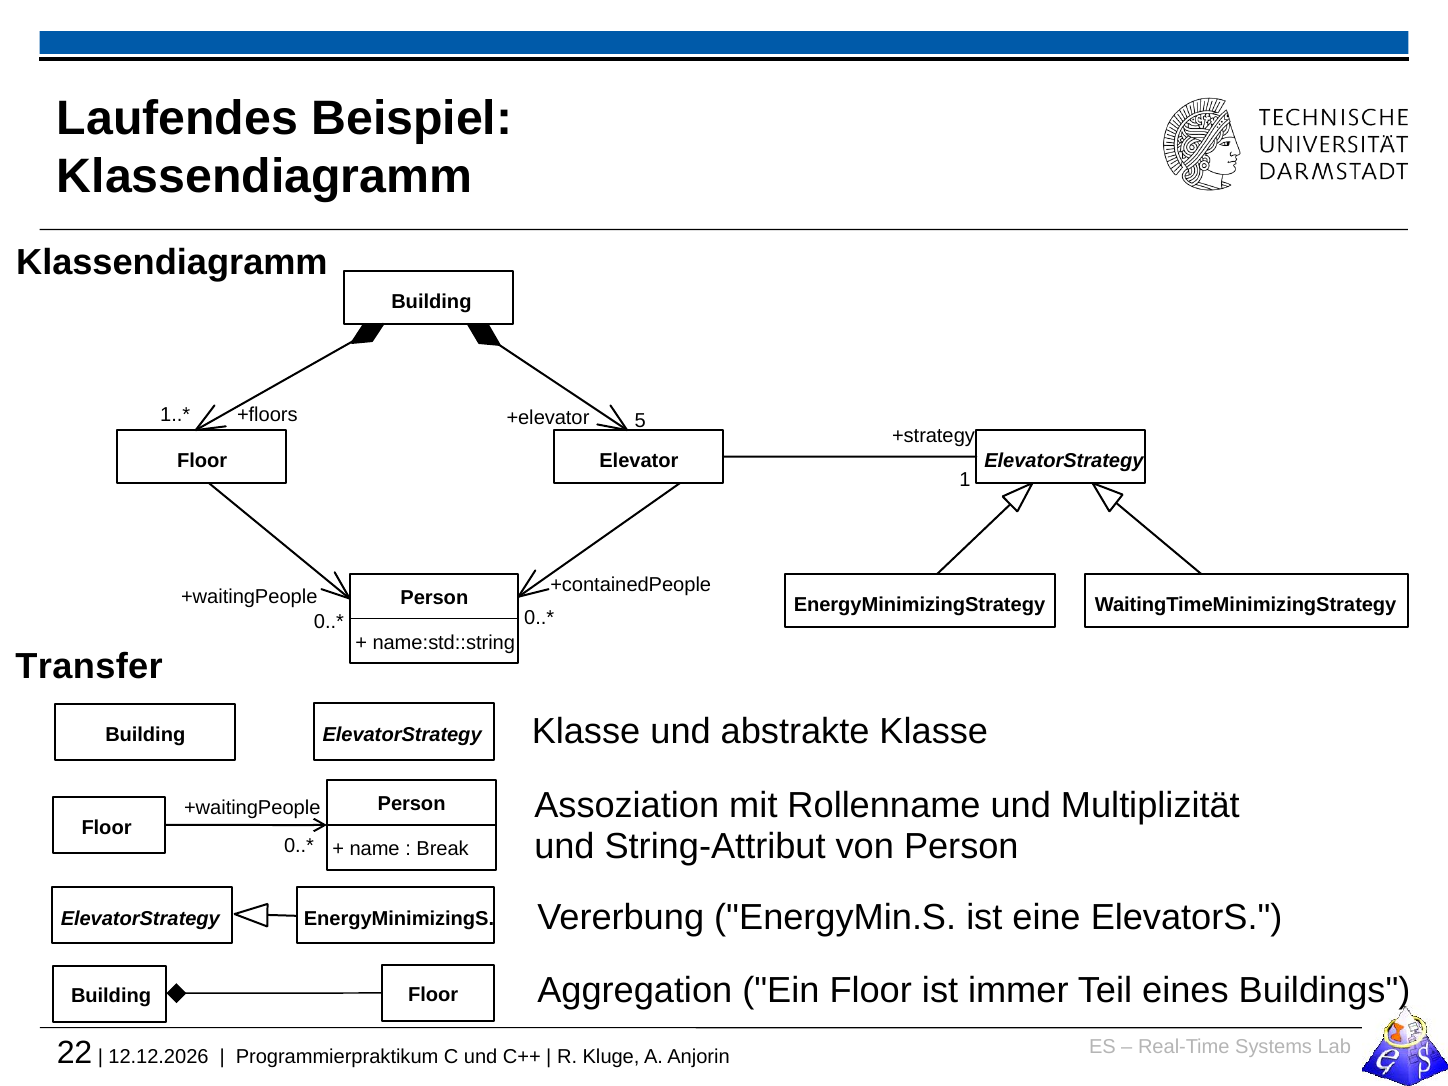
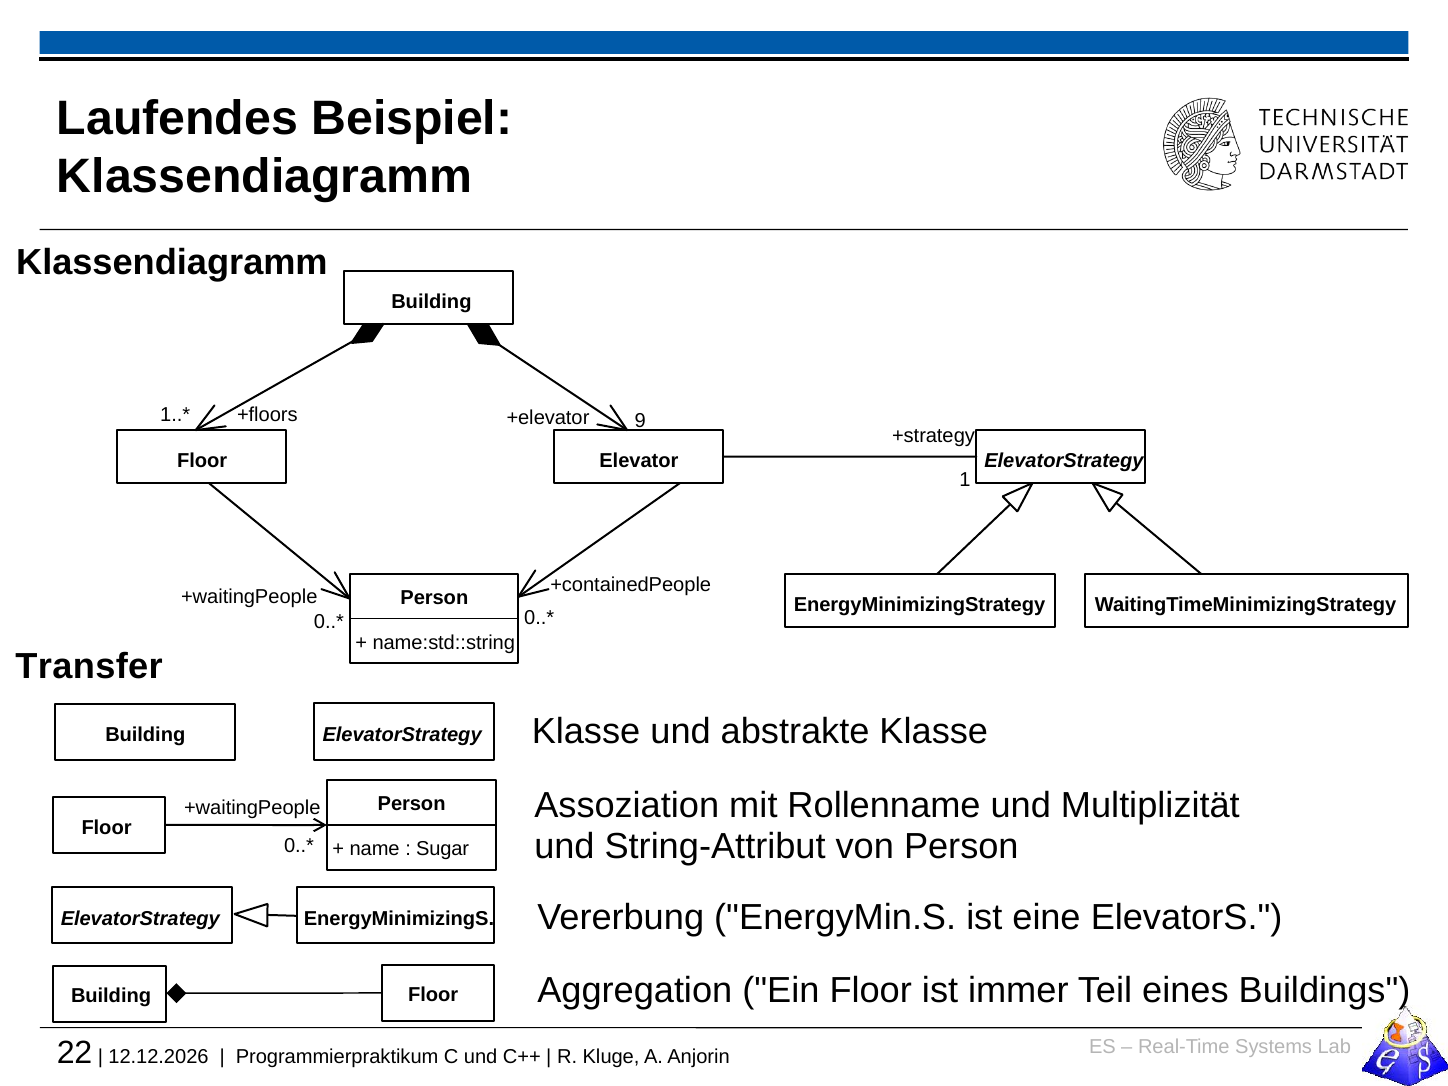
5: 5 -> 9 (640, 421)
Break: Break -> Sugar (443, 849)
